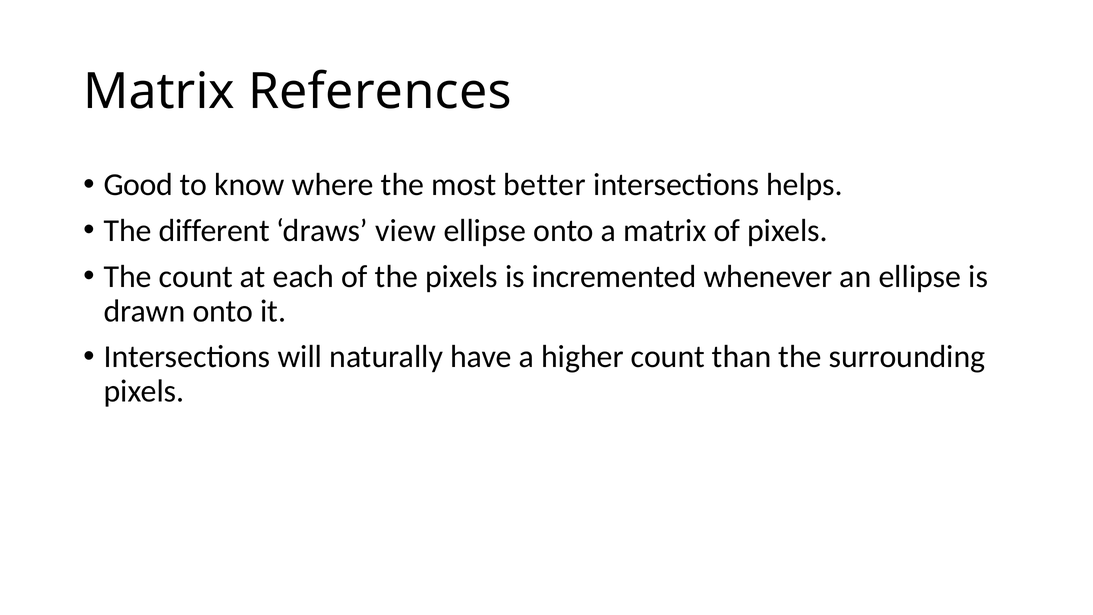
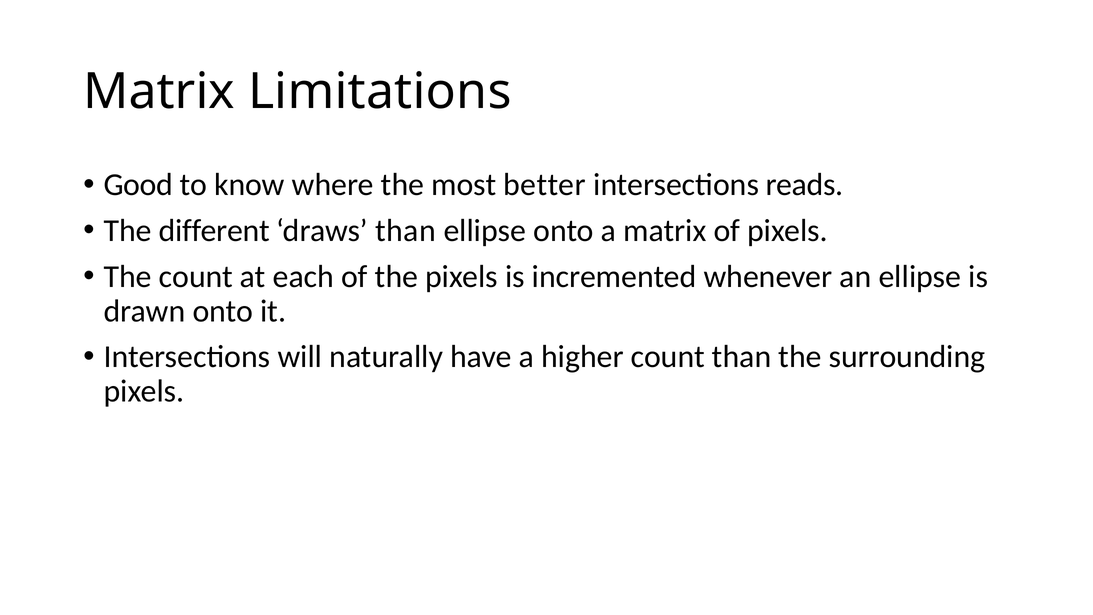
References: References -> Limitations (380, 92)
helps: helps -> reads (805, 185)
draws view: view -> than (406, 231)
